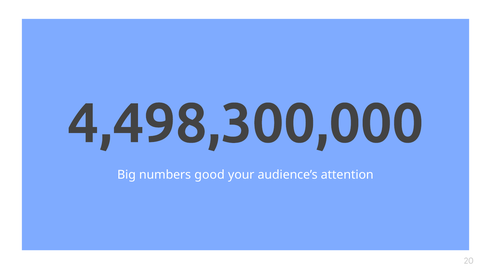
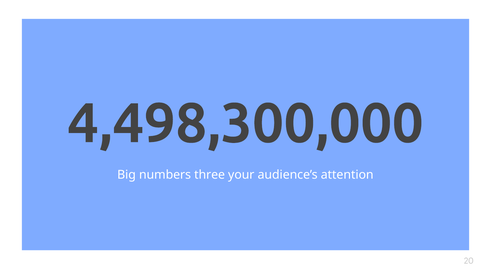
good: good -> three (210, 175)
